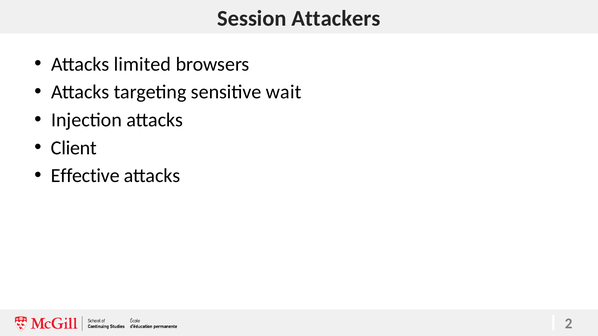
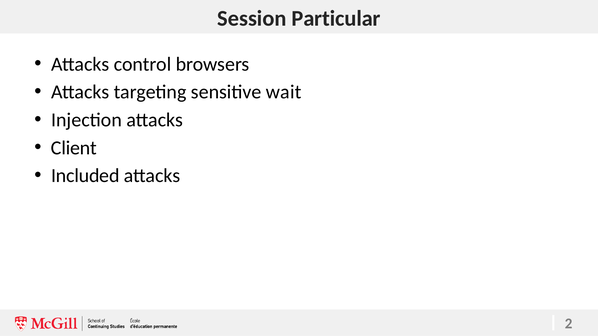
Attackers: Attackers -> Particular (336, 18)
limited: limited -> control (143, 64)
Effective: Effective -> Included (85, 176)
